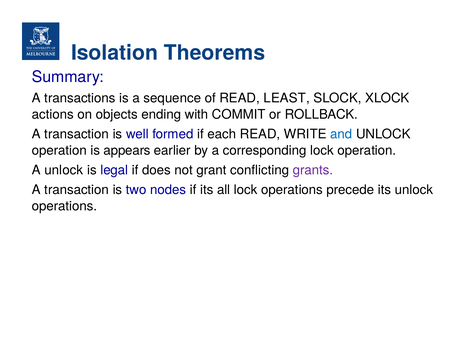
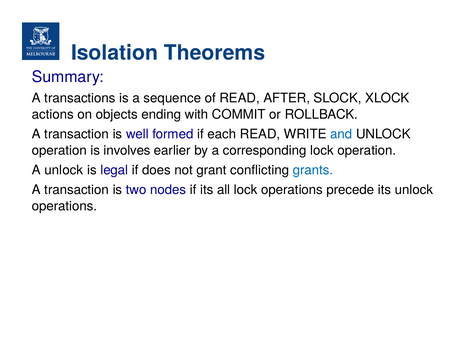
LEAST: LEAST -> AFTER (287, 98)
appears: appears -> involves (127, 151)
grants colour: purple -> blue (313, 170)
